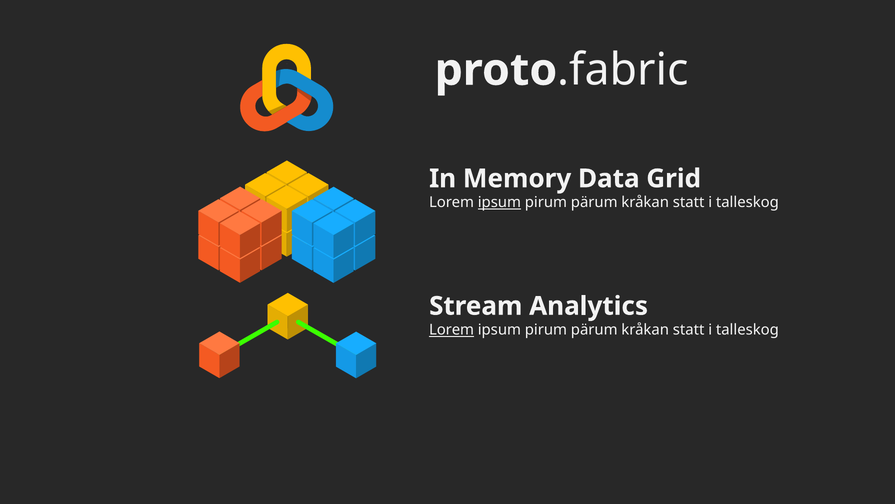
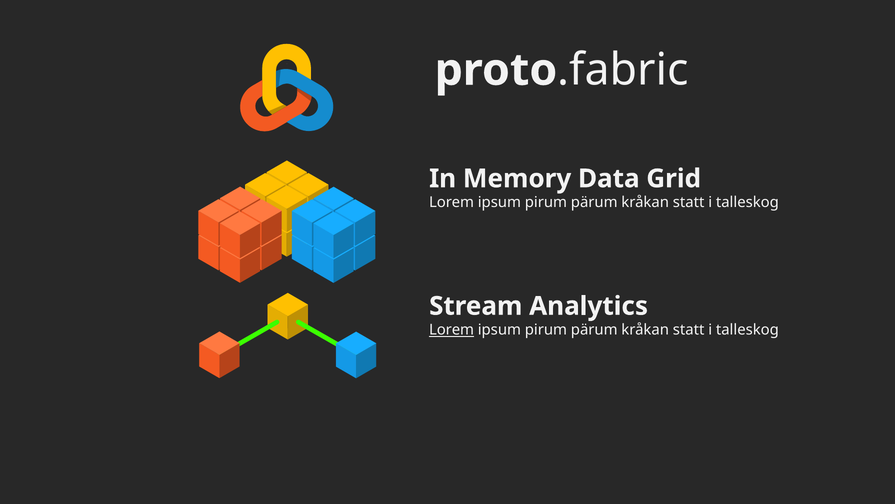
ipsum underline: present -> none (499, 202)
